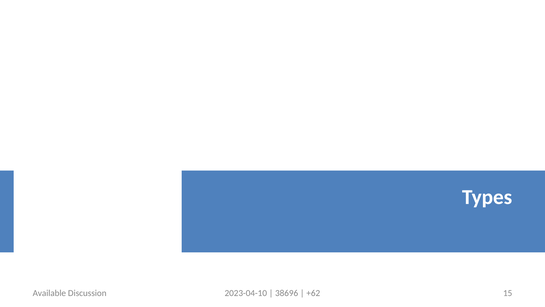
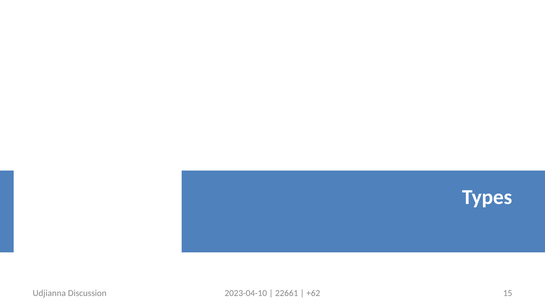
Available: Available -> Udjianna (49, 293)
38696: 38696 -> 22661 (287, 293)
